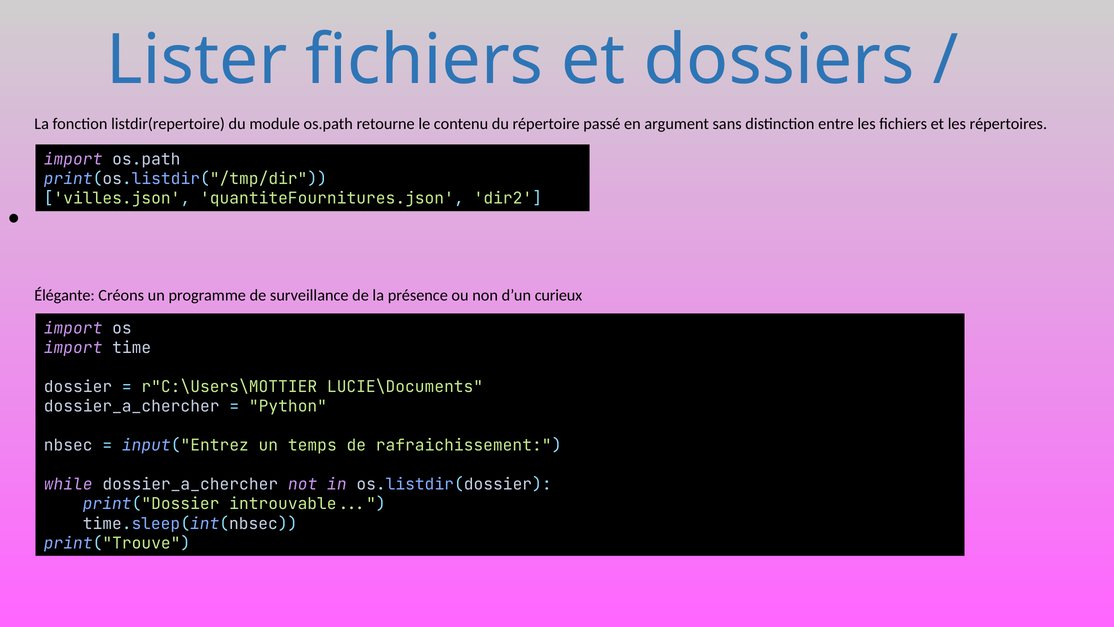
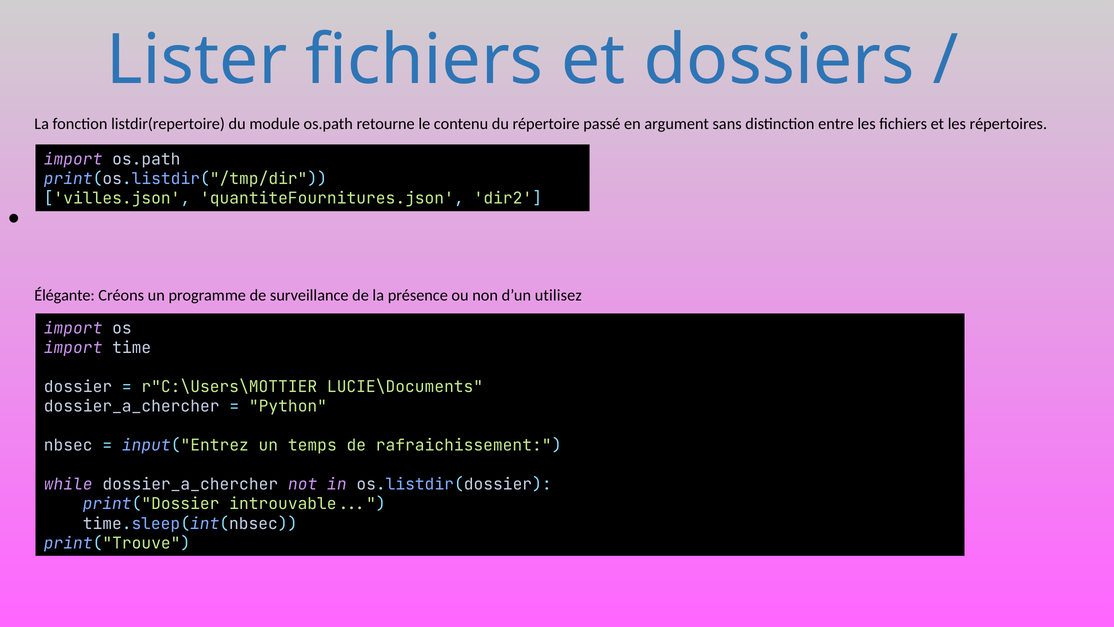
curieux: curieux -> utilisez (558, 295)
